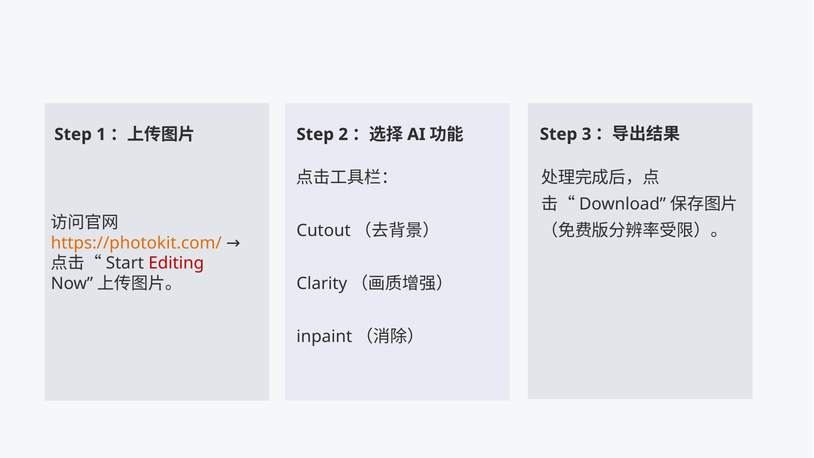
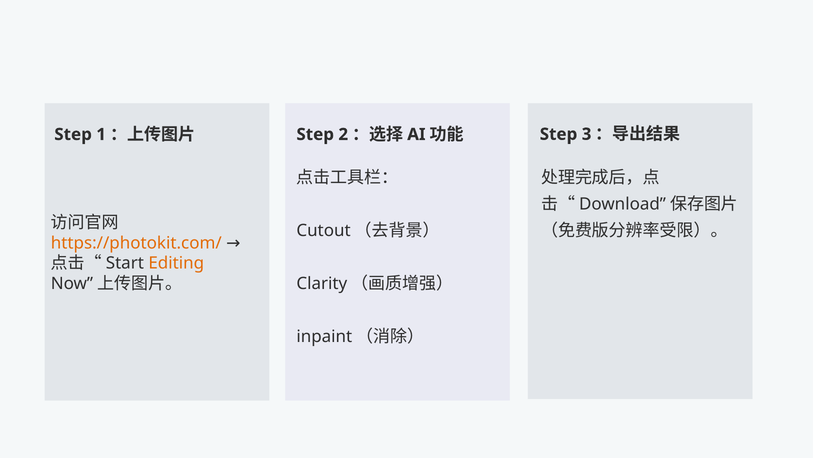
Editing colour: red -> orange (176, 263)
